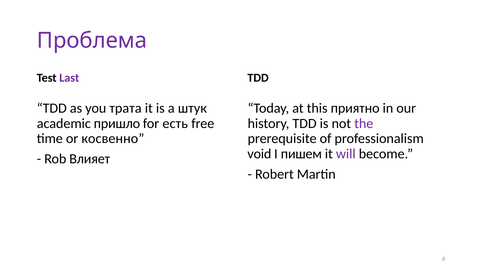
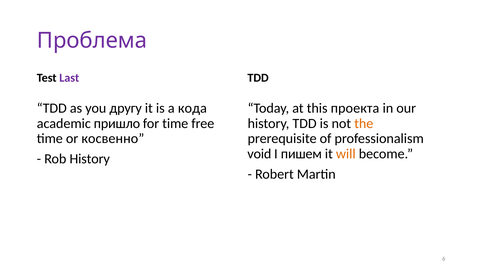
трата: трата -> другу (126, 108)
штук: штук -> кода (192, 108)
приятно: приятно -> проекта (355, 108)
for есть: есть -> time (175, 124)
the colour: purple -> orange (364, 124)
will colour: purple -> orange (346, 154)
Rob Влияет: Влияет -> History (90, 159)
